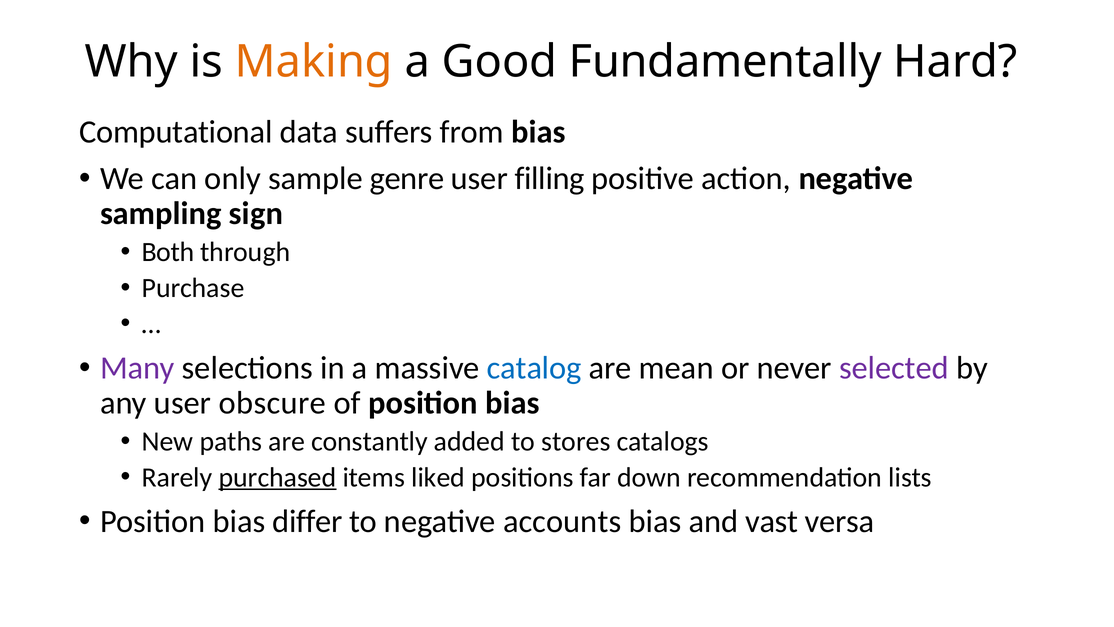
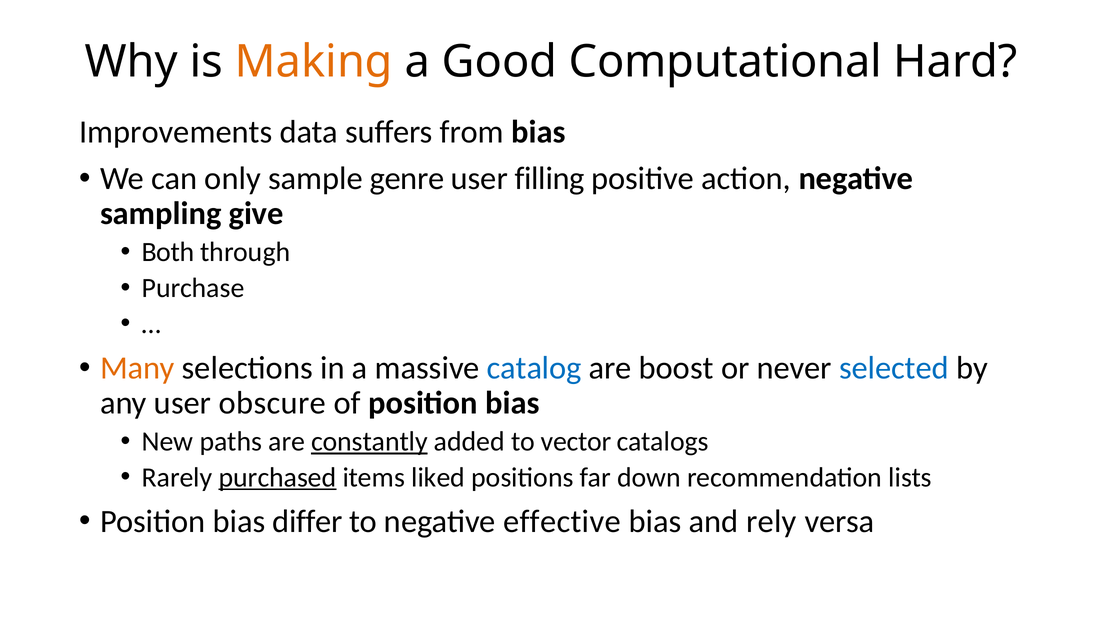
Fundamentally: Fundamentally -> Computational (725, 62)
Computational: Computational -> Improvements (176, 132)
sign: sign -> give (256, 214)
Many colour: purple -> orange (137, 368)
mean: mean -> boost (676, 368)
selected colour: purple -> blue (894, 368)
constantly underline: none -> present (369, 441)
stores: stores -> vector (576, 441)
accounts: accounts -> effective (562, 521)
vast: vast -> rely (771, 521)
